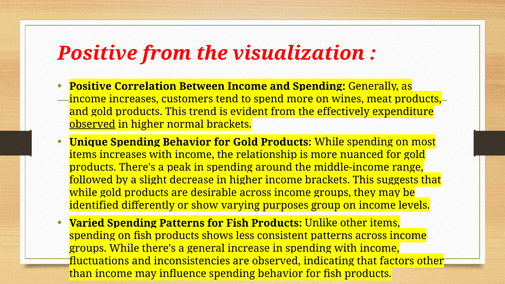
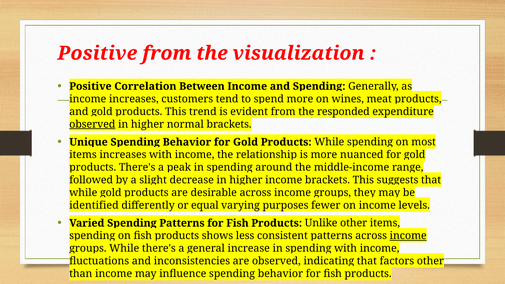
effectively: effectively -> responded (343, 112)
show: show -> equal (205, 205)
group: group -> fewer (326, 205)
income underline: none -> present (408, 236)
